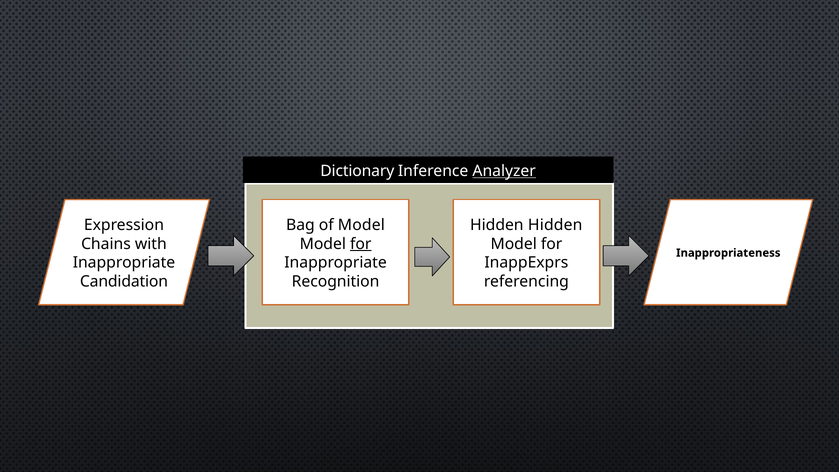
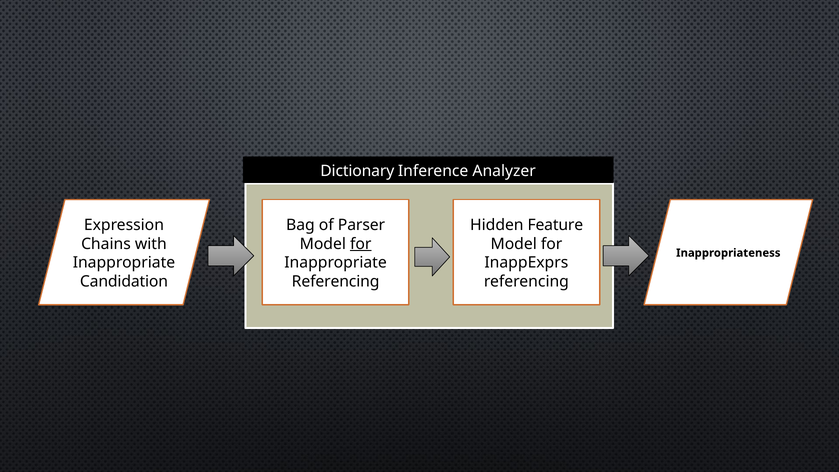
Analyzer underline: present -> none (504, 171)
of Model: Model -> Parser (361, 225)
Hidden Hidden: Hidden -> Feature (555, 225)
Recognition: Recognition -> Referencing (336, 282)
